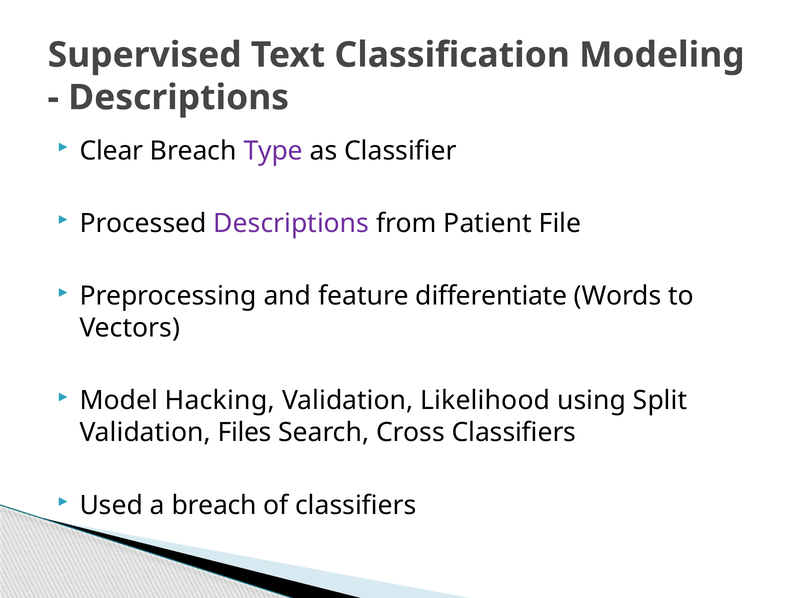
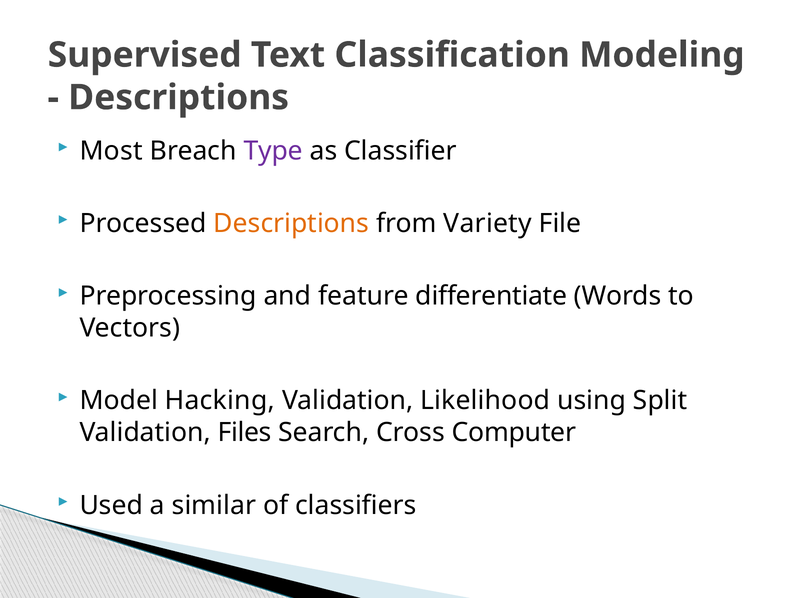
Clear: Clear -> Most (111, 151)
Descriptions colour: purple -> orange (291, 223)
Patient: Patient -> Variety (488, 223)
Cross Classifiers: Classifiers -> Computer (514, 432)
a breach: breach -> similar (214, 505)
